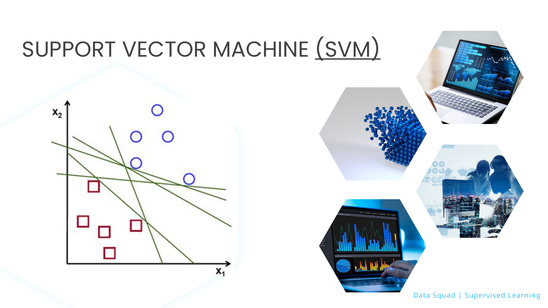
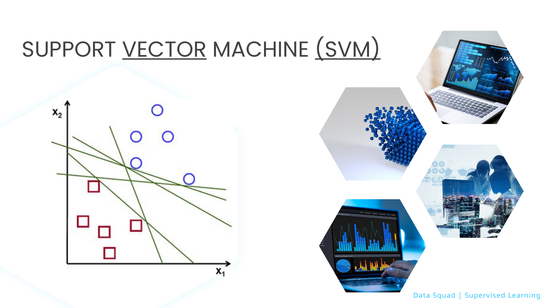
VECTOR underline: none -> present (164, 50)
